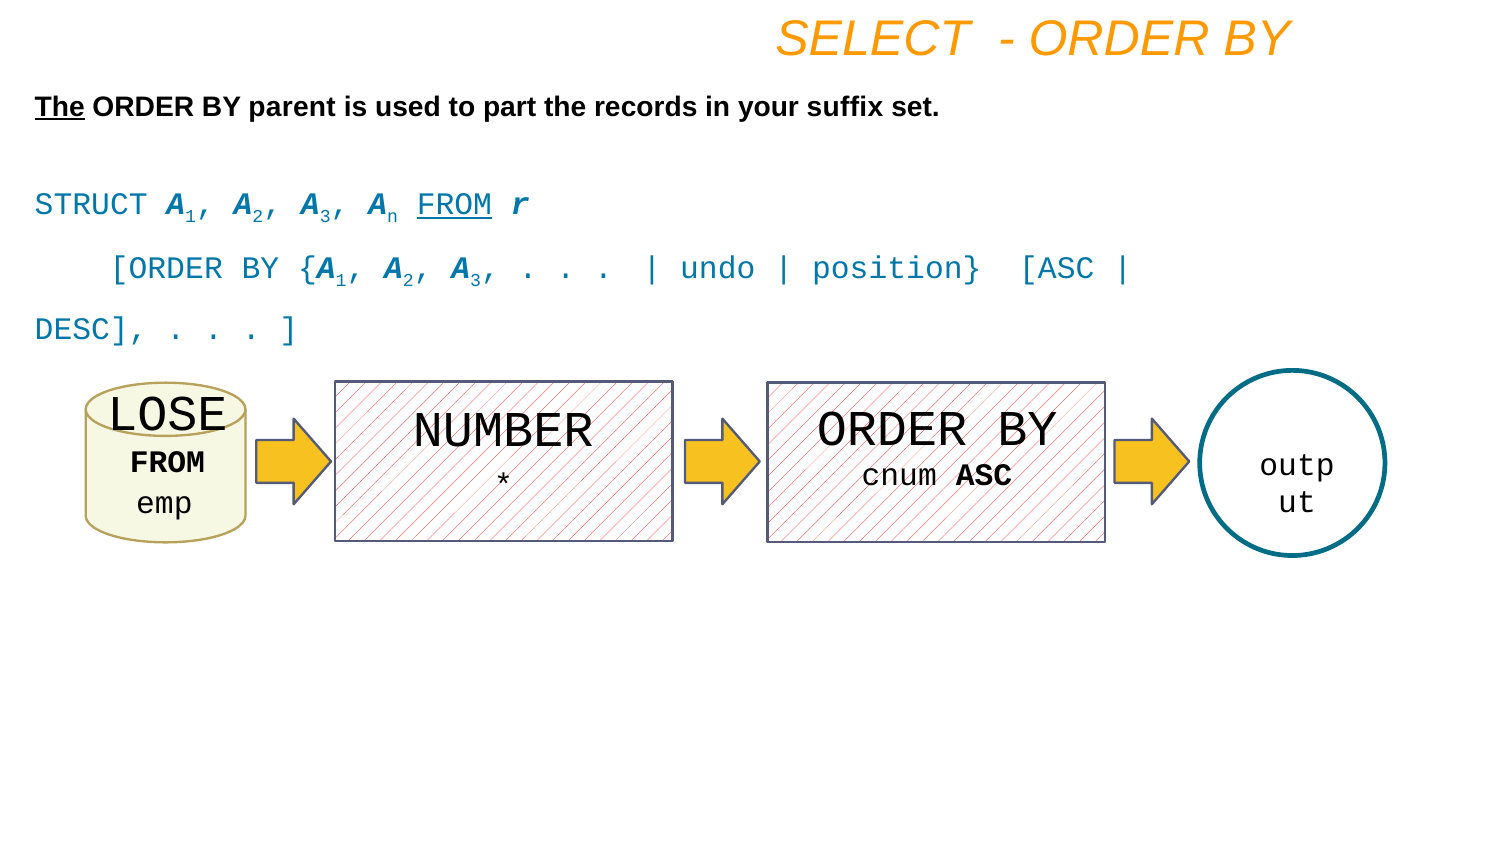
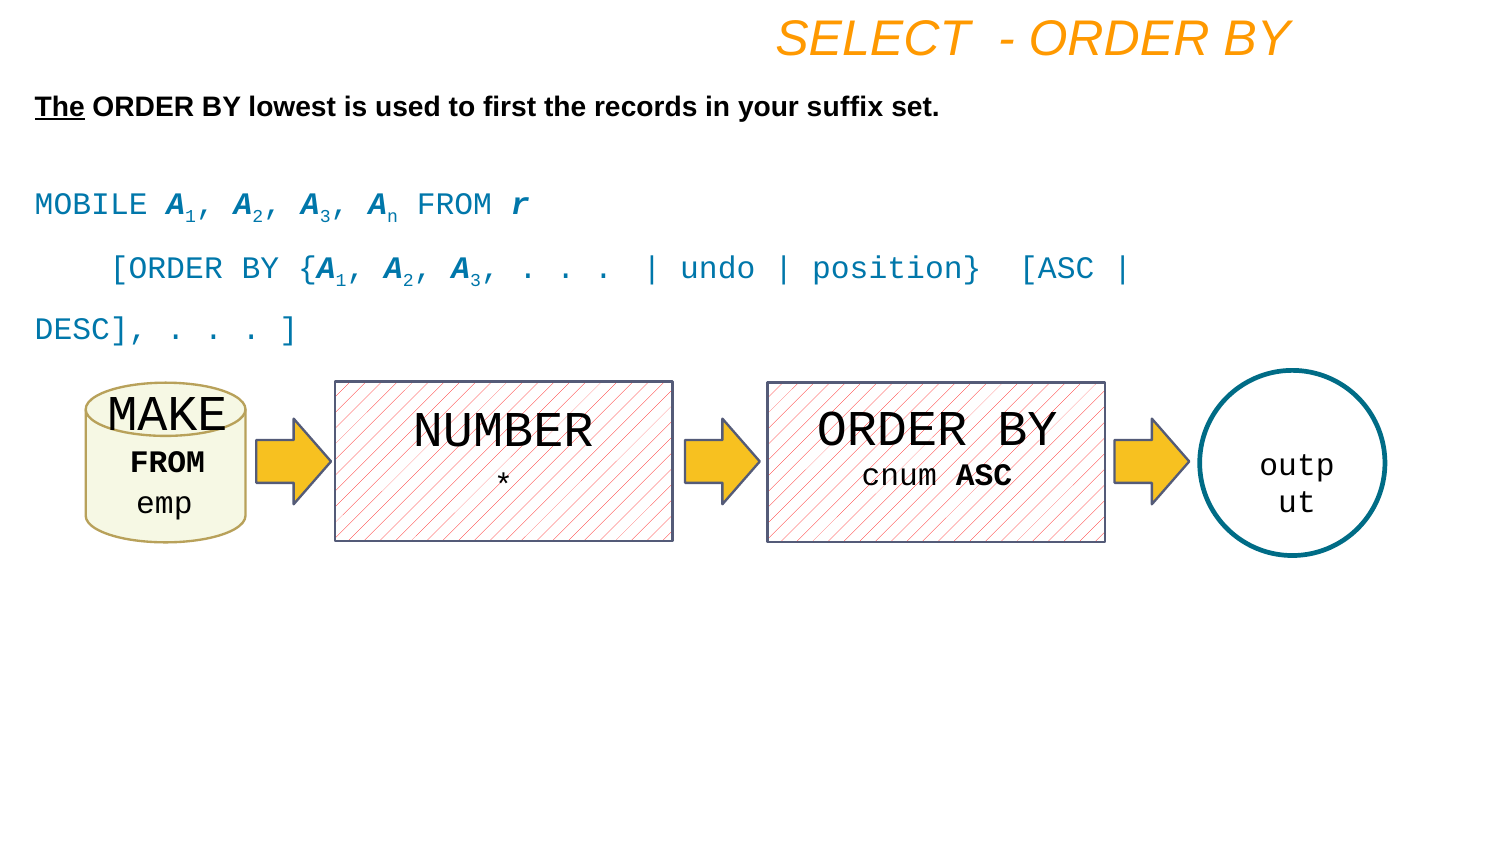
parent: parent -> lowest (292, 107)
part: part -> first (510, 107)
STRUCT: STRUCT -> MOBILE (91, 204)
FROM underline: present -> none (454, 204)
LOSE: LOSE -> MAKE (167, 414)
